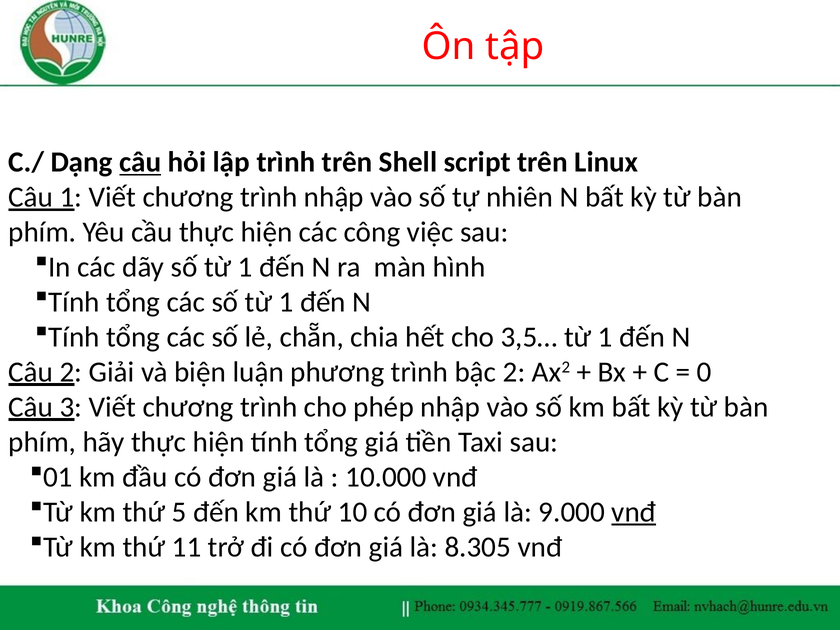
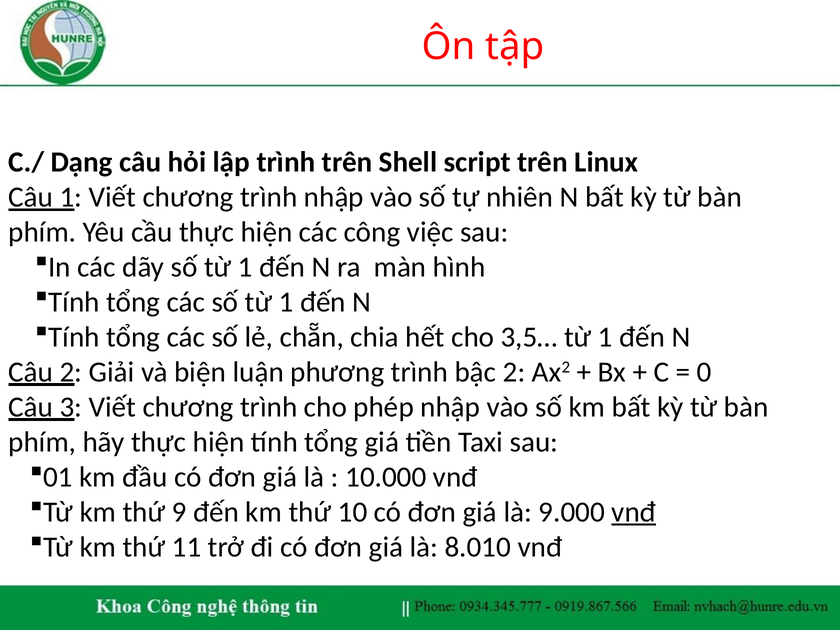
câu underline: present -> none (140, 162)
5: 5 -> 9 (179, 512)
8.305: 8.305 -> 8.010 (478, 547)
